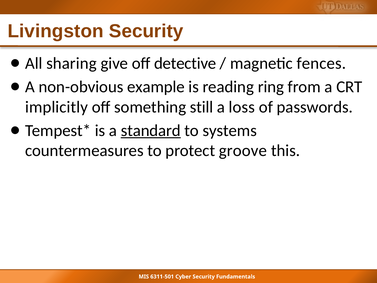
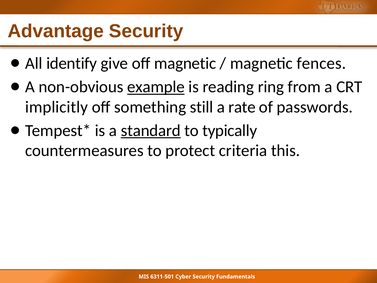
Livingston: Livingston -> Advantage (56, 31)
sharing: sharing -> identify (72, 63)
off detective: detective -> magnetic (185, 63)
example underline: none -> present (156, 87)
loss: loss -> rate (242, 107)
systems: systems -> typically (230, 130)
groove: groove -> criteria (243, 151)
